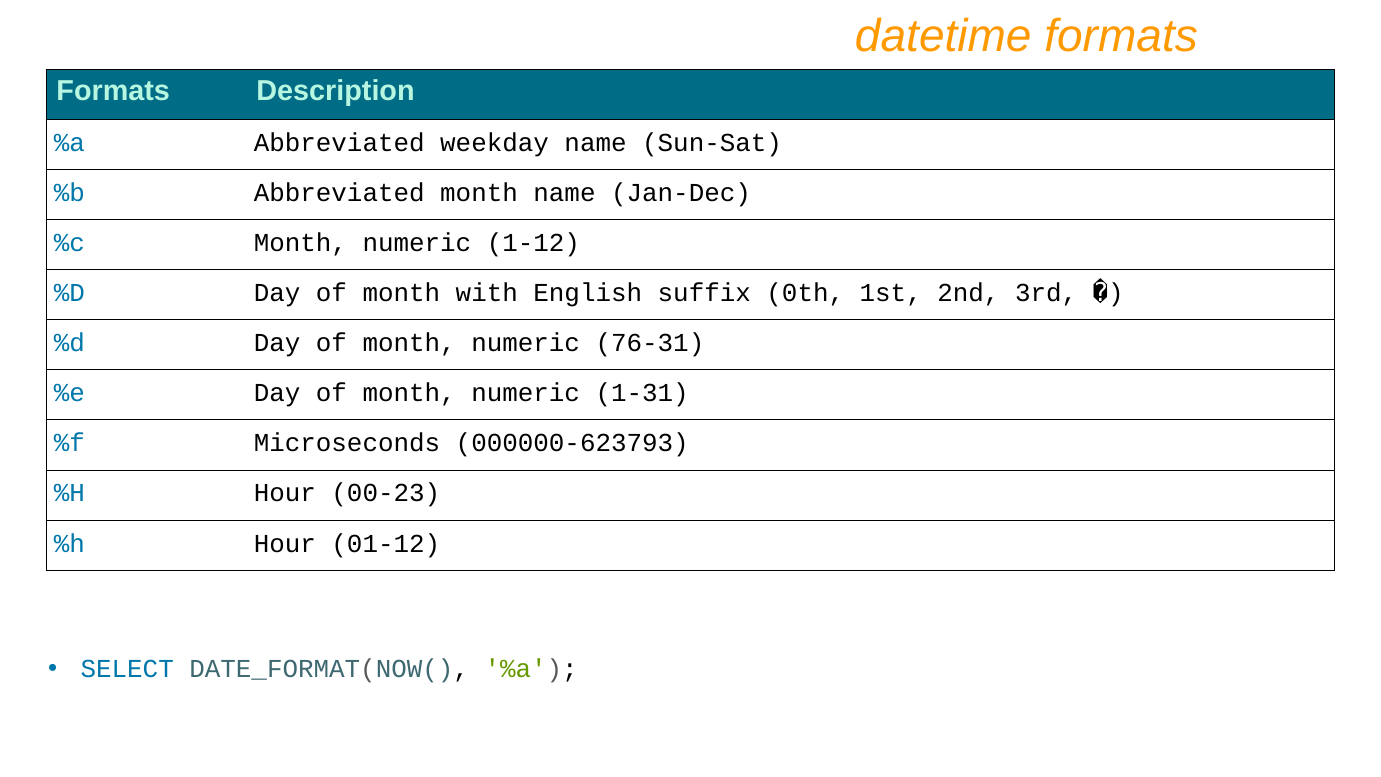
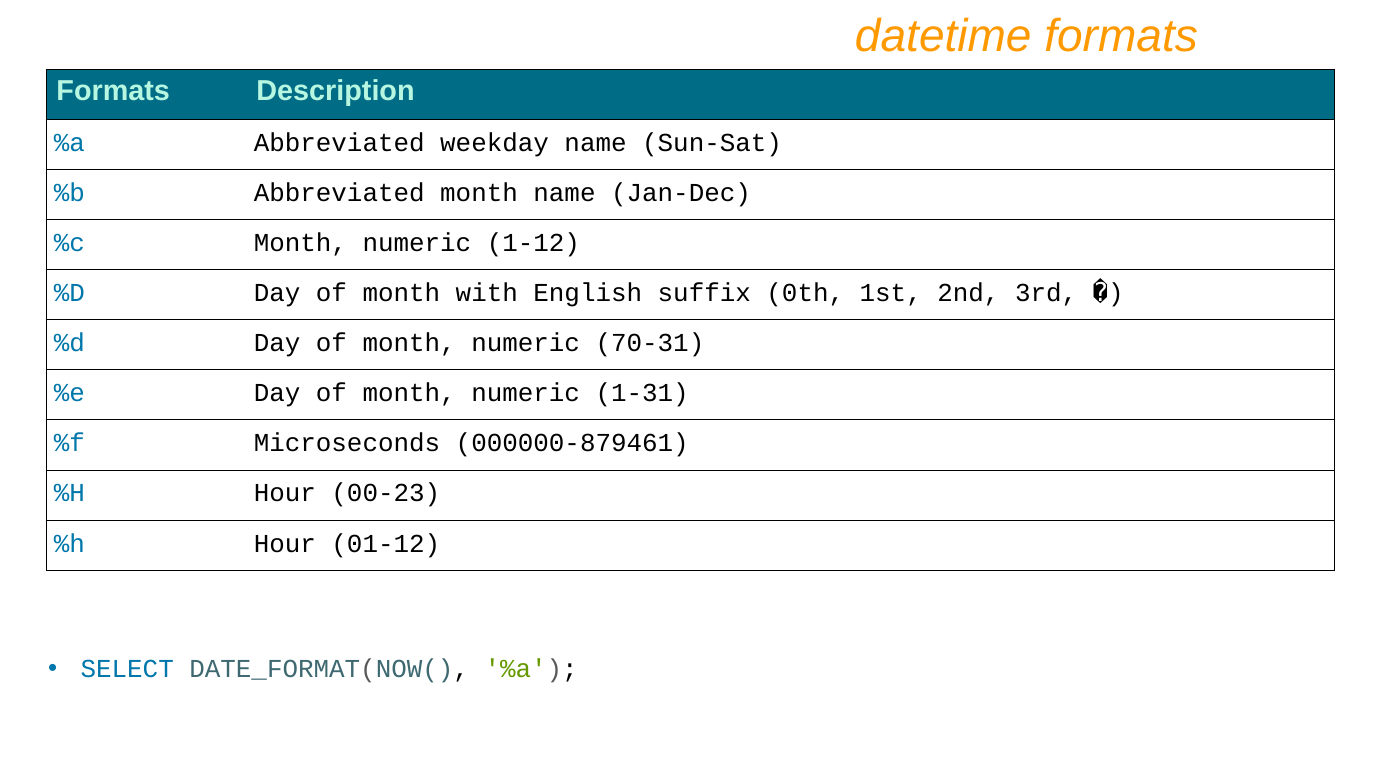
76-31: 76-31 -> 70-31 (650, 343)
000000-623793: 000000-623793 -> 000000-879461 (572, 443)
